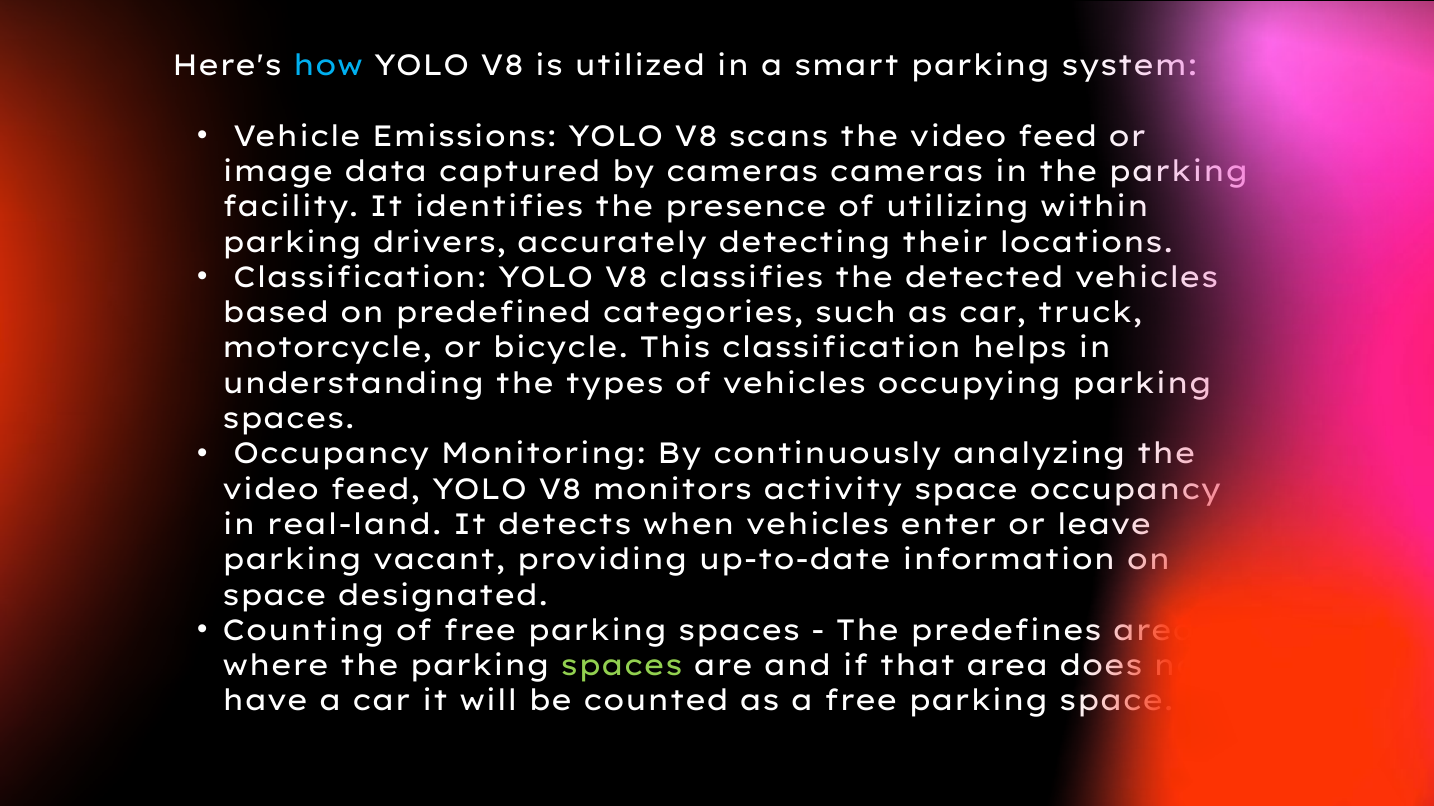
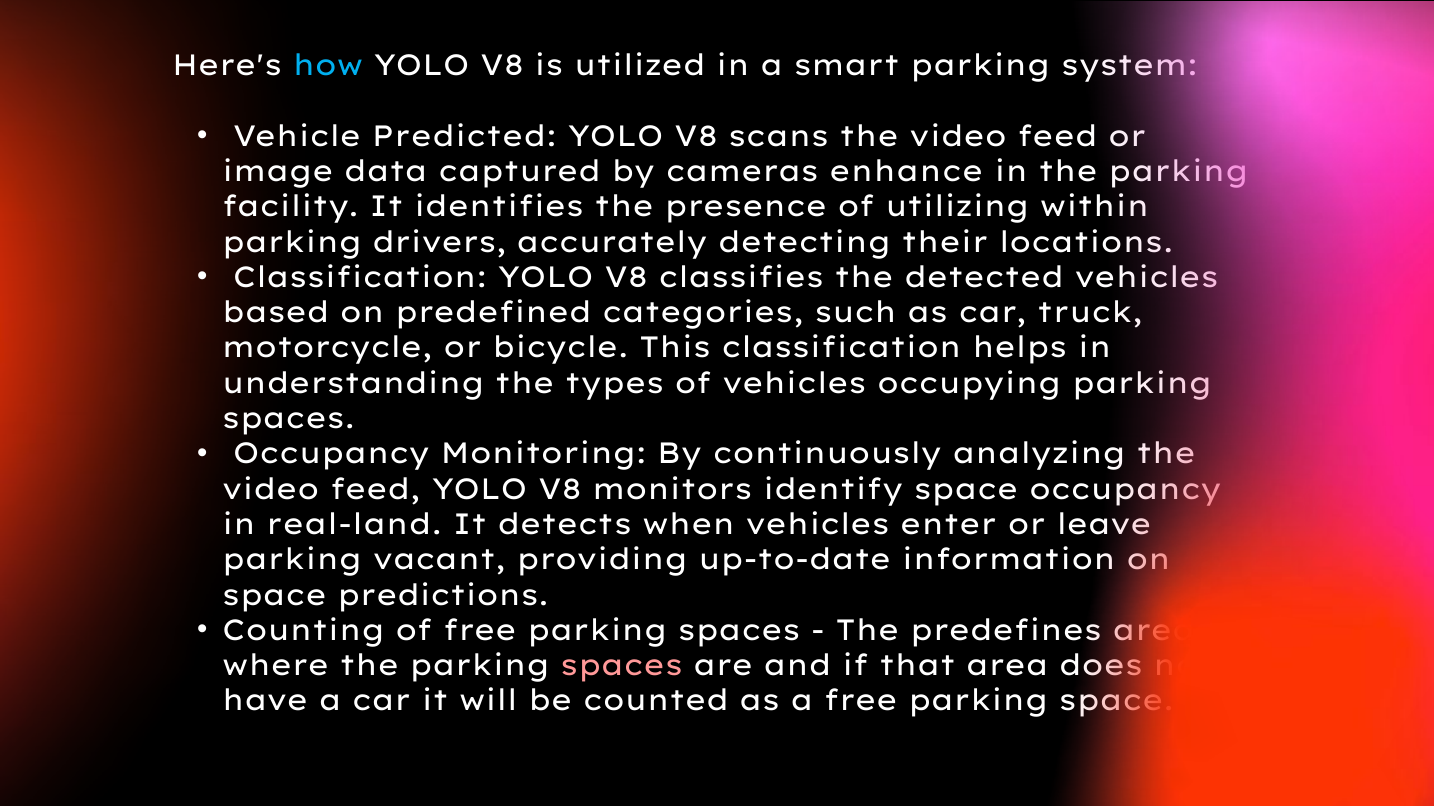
Emissions: Emissions -> Predicted (464, 137)
cameras cameras: cameras -> enhance (906, 172)
activity: activity -> identify (833, 490)
designated: designated -> predictions (443, 596)
spaces colour: light green -> pink (622, 666)
